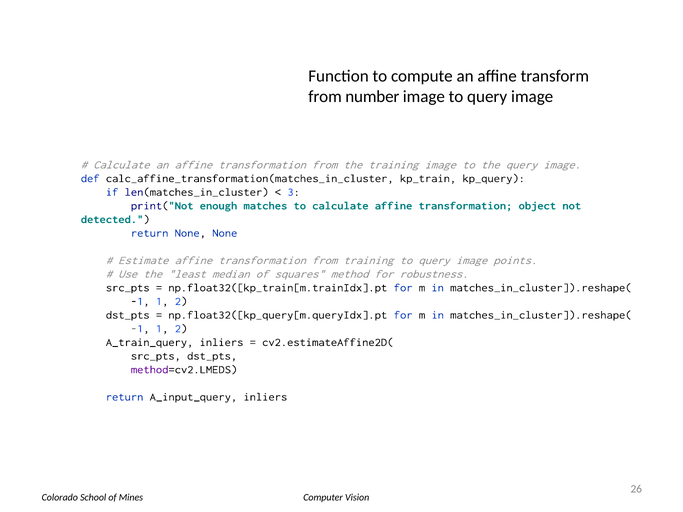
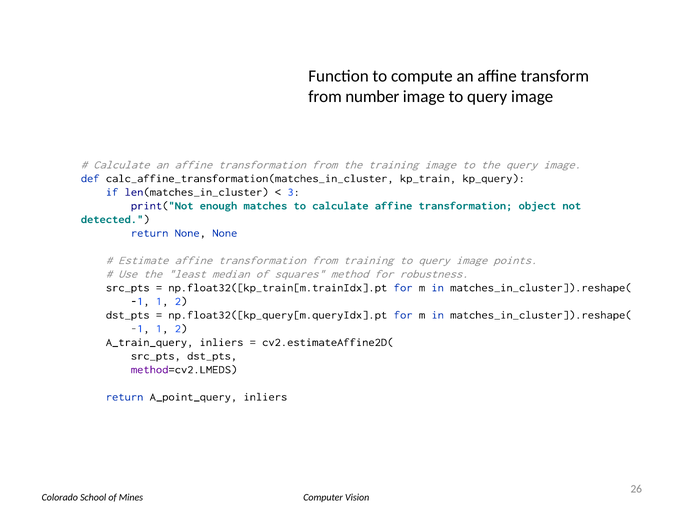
A_input_query: A_input_query -> A_point_query (193, 397)
